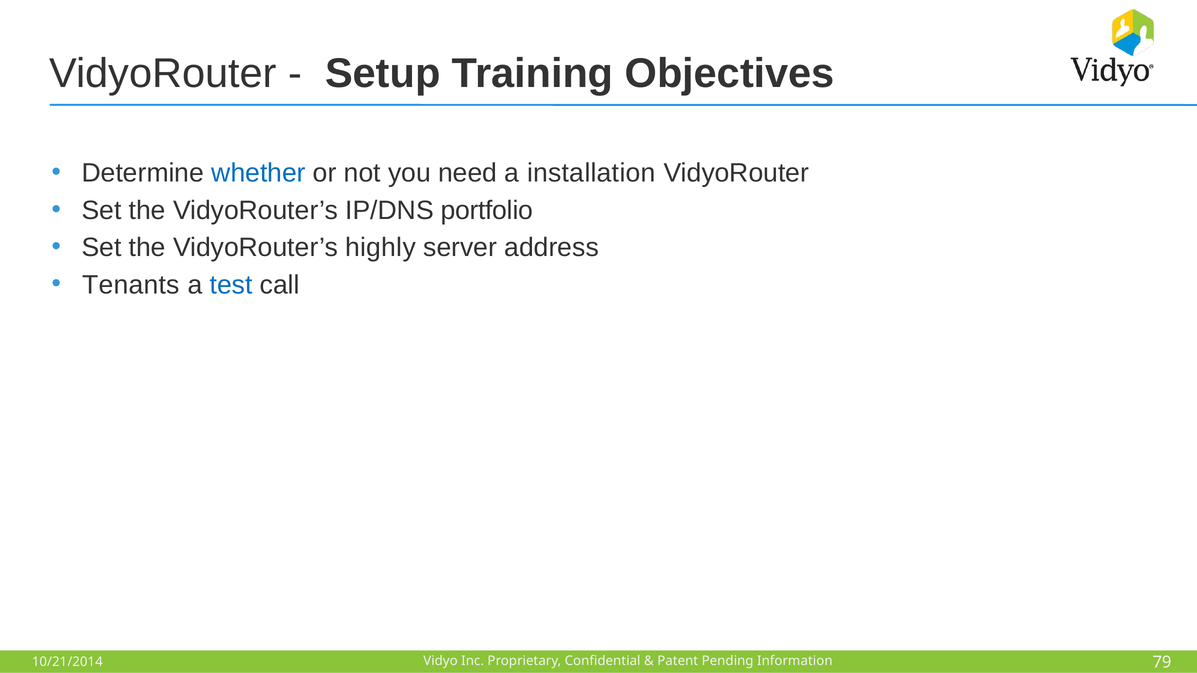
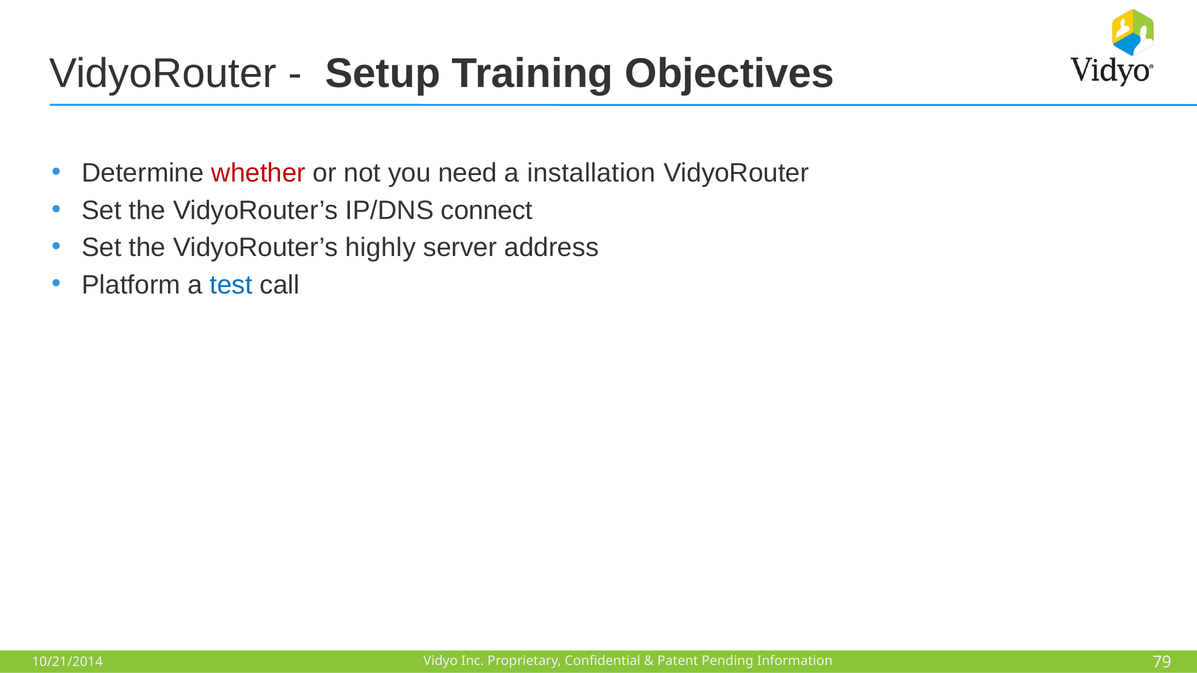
whether colour: blue -> red (259, 173)
portfolio: portfolio -> connect (487, 210)
Tenants: Tenants -> Platform (131, 285)
